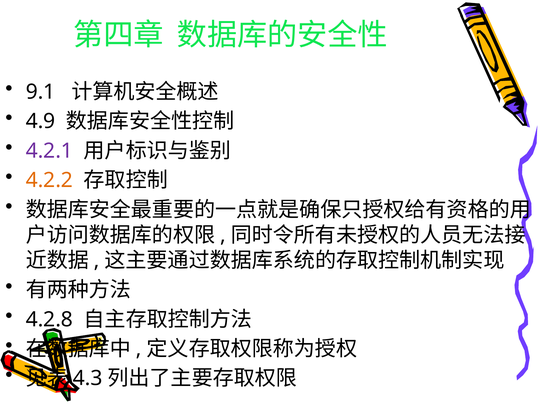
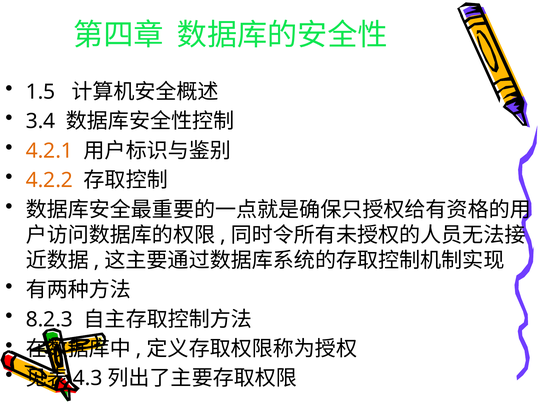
9.1: 9.1 -> 1.5 (41, 92)
4.9: 4.9 -> 3.4 (41, 122)
4.2.1 colour: purple -> orange (49, 151)
4.2.8: 4.2.8 -> 8.2.3 (49, 320)
